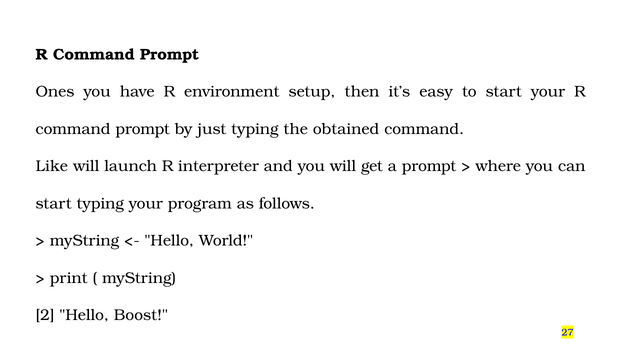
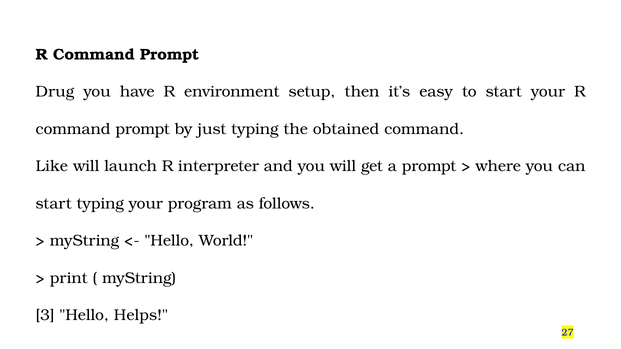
Ones: Ones -> Drug (55, 92)
2: 2 -> 3 (45, 315)
Boost: Boost -> Helps (141, 315)
